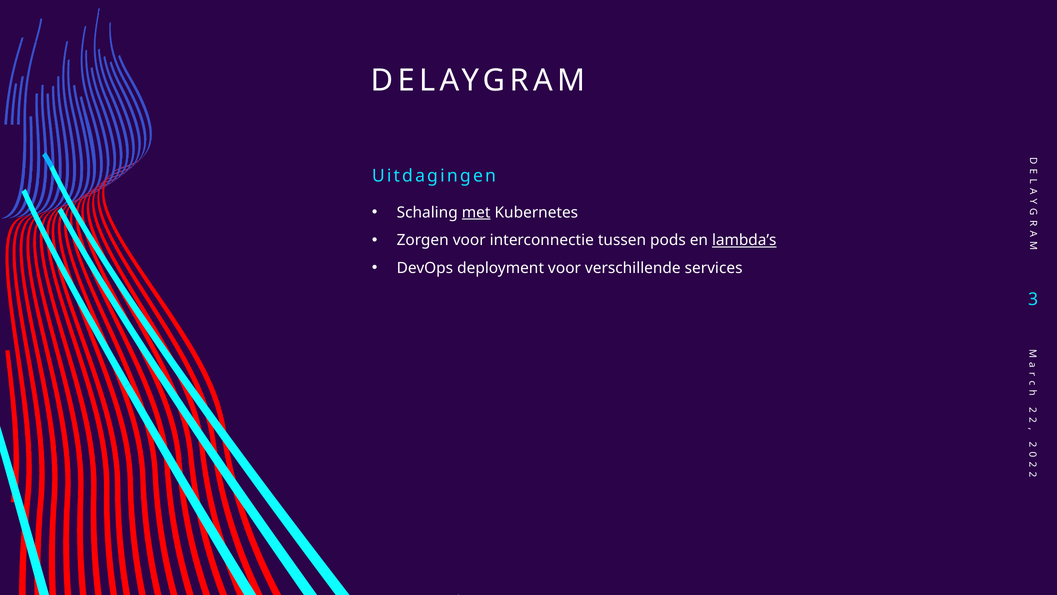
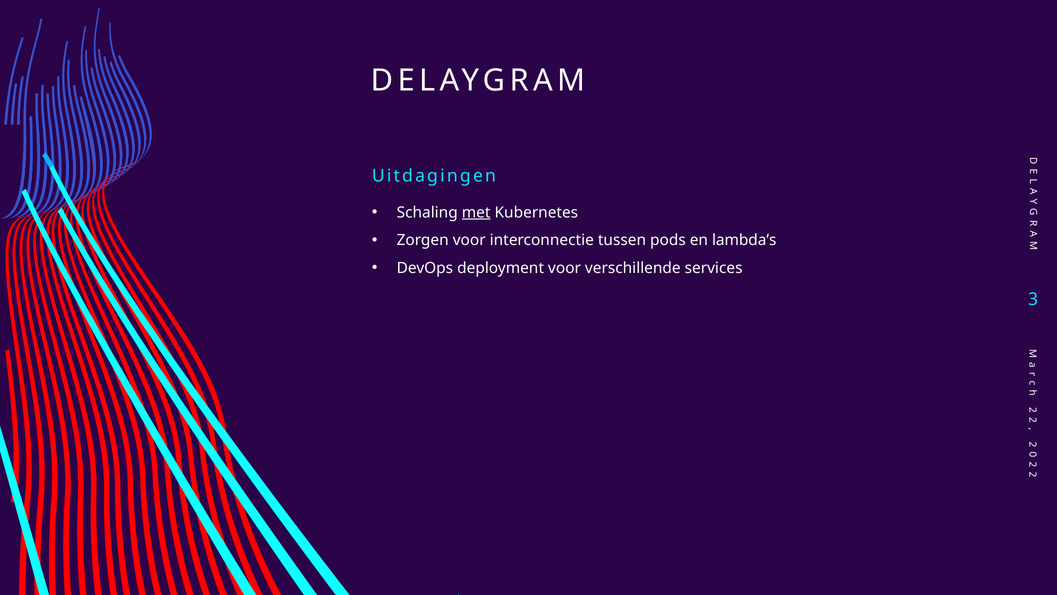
lambda’s underline: present -> none (744, 240)
